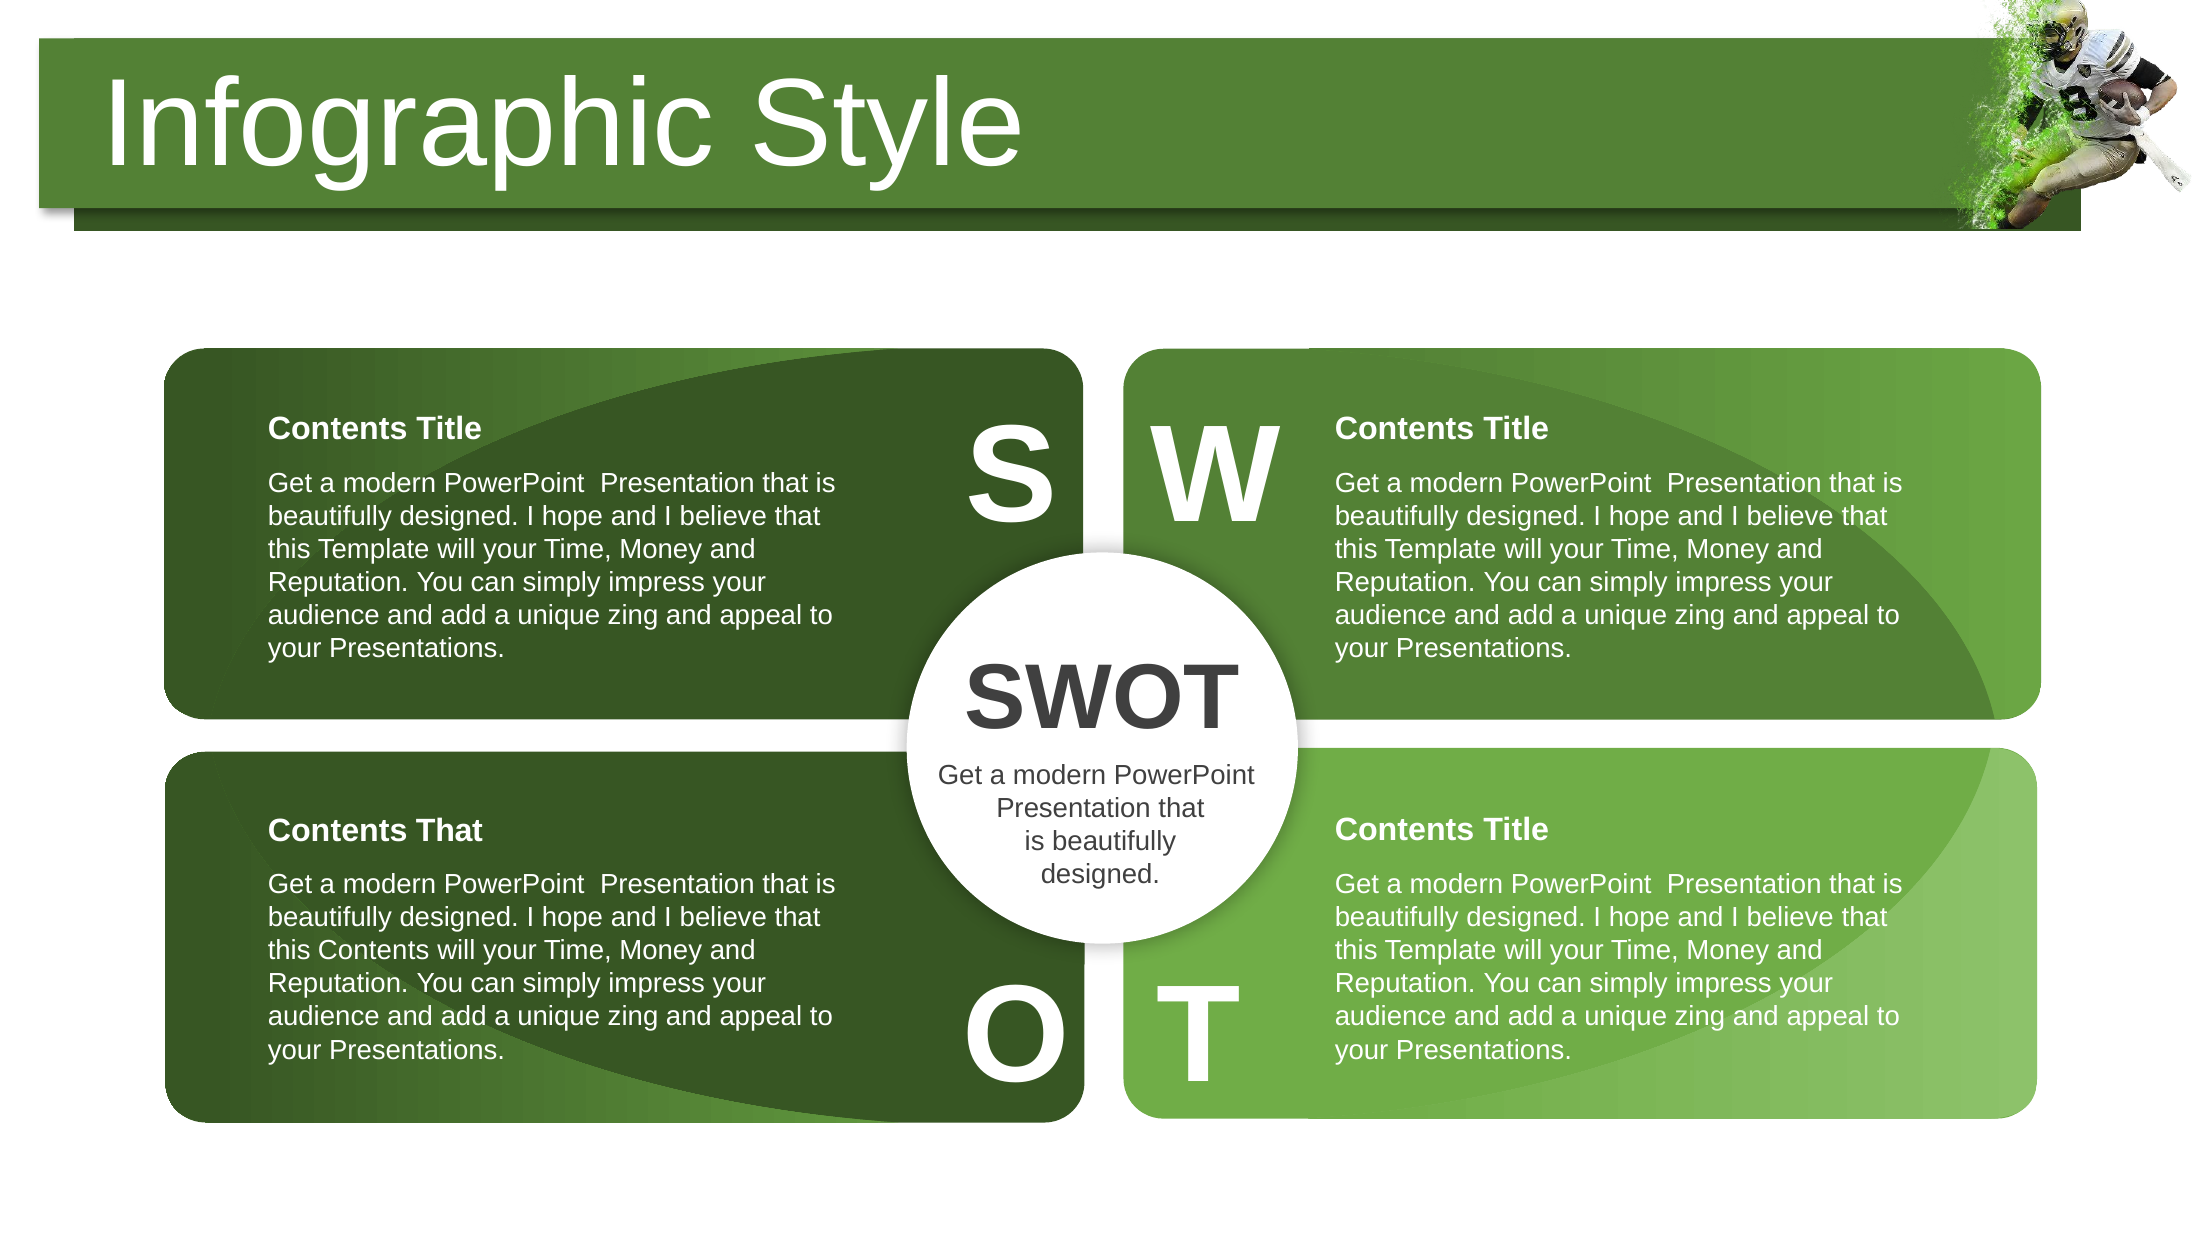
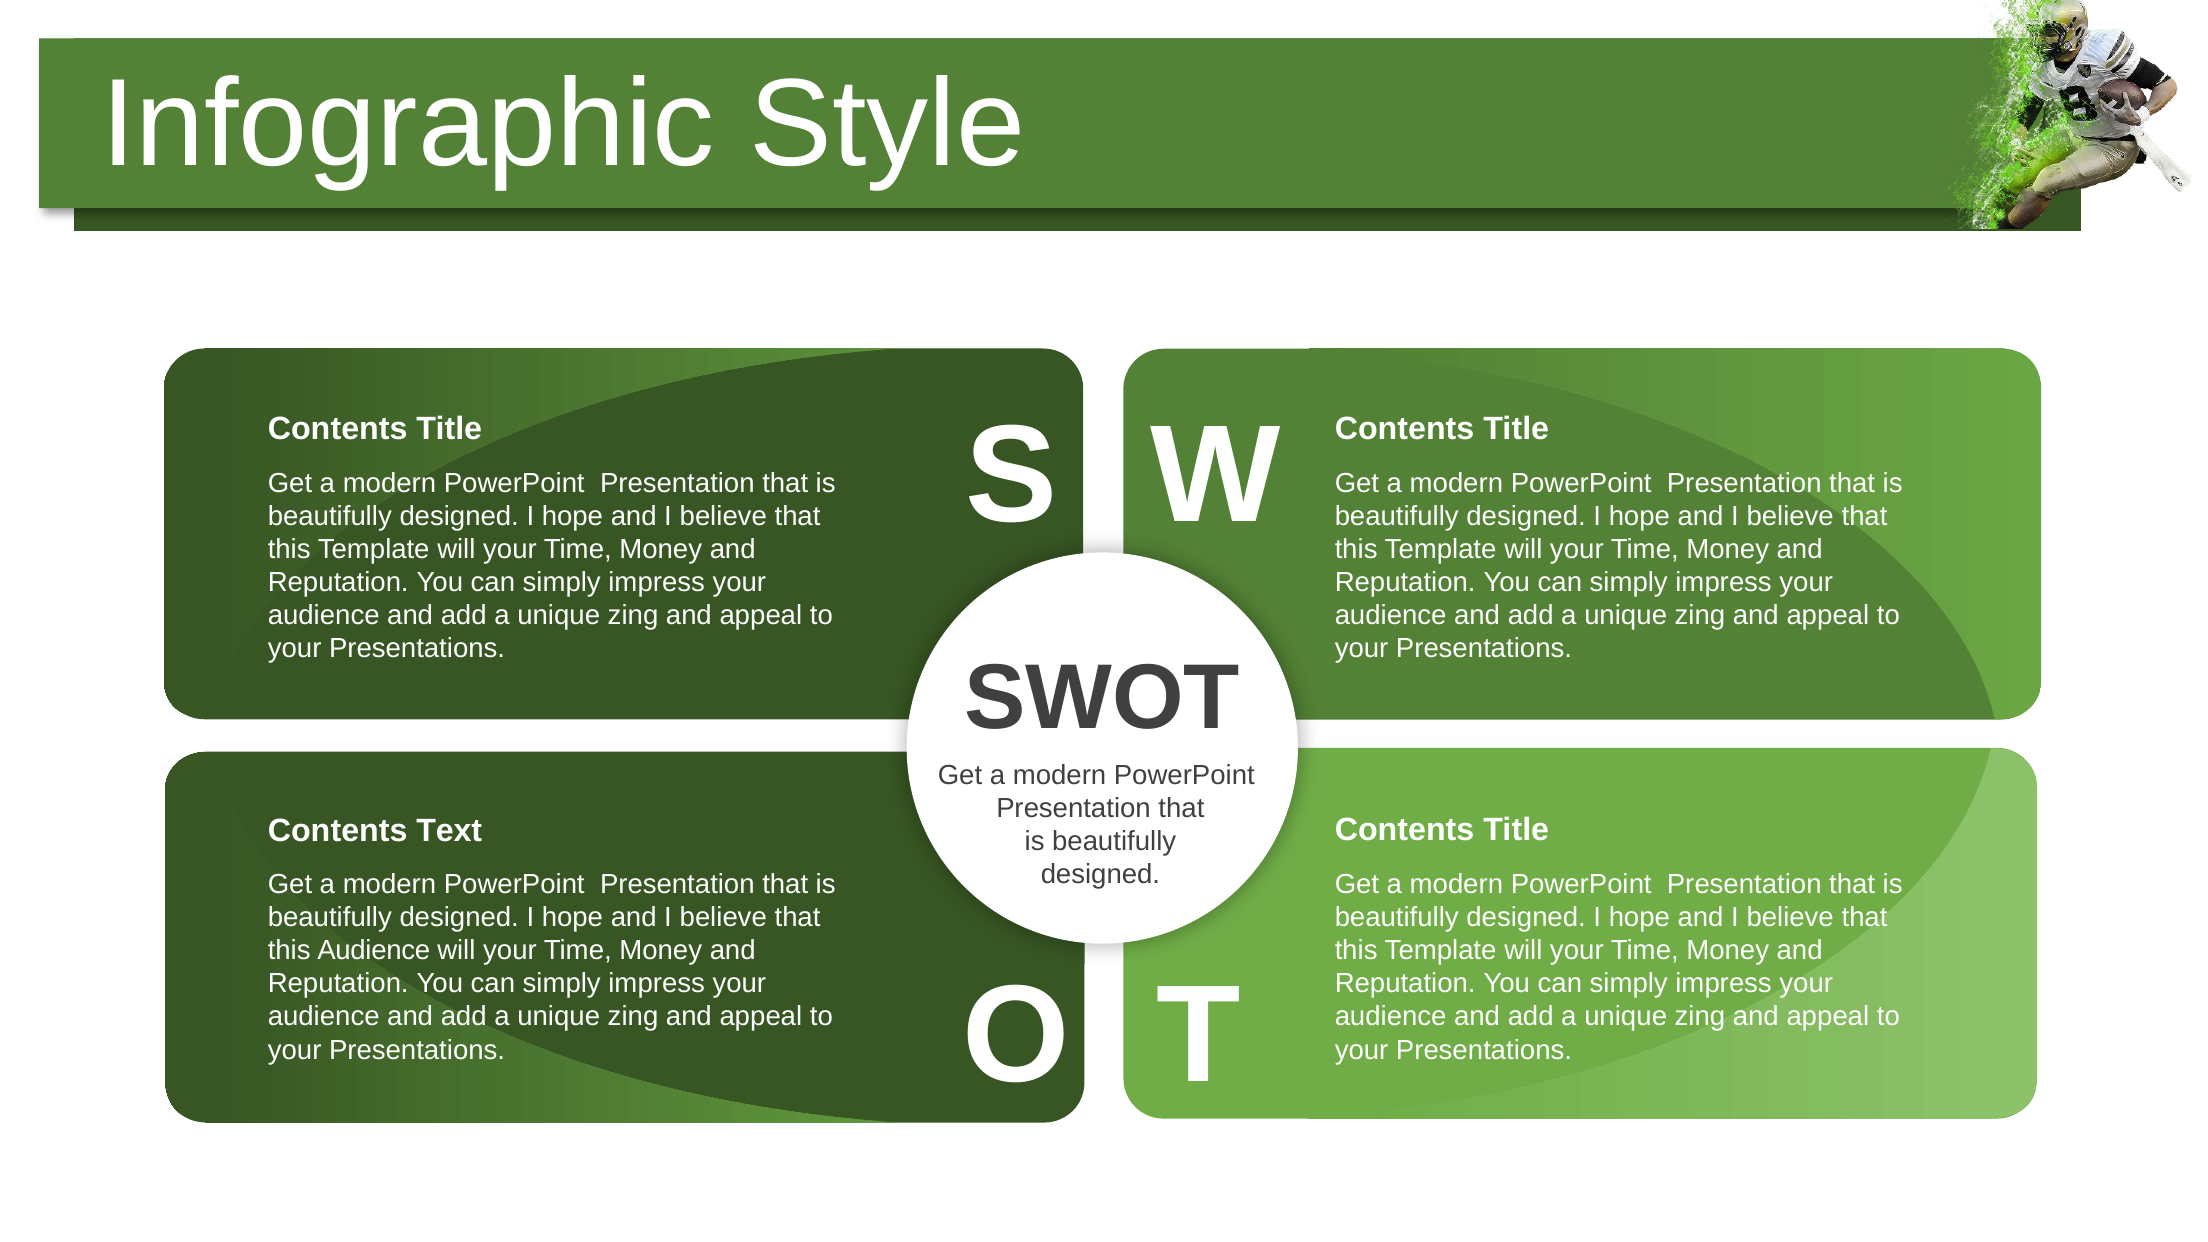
Contents That: That -> Text (449, 831)
this Contents: Contents -> Audience (374, 951)
